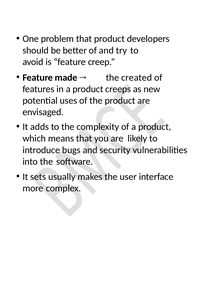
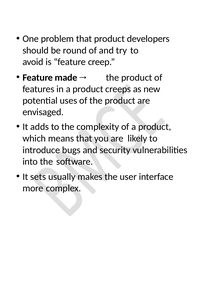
better: better -> round (75, 50)
created: created -> product (137, 78)
